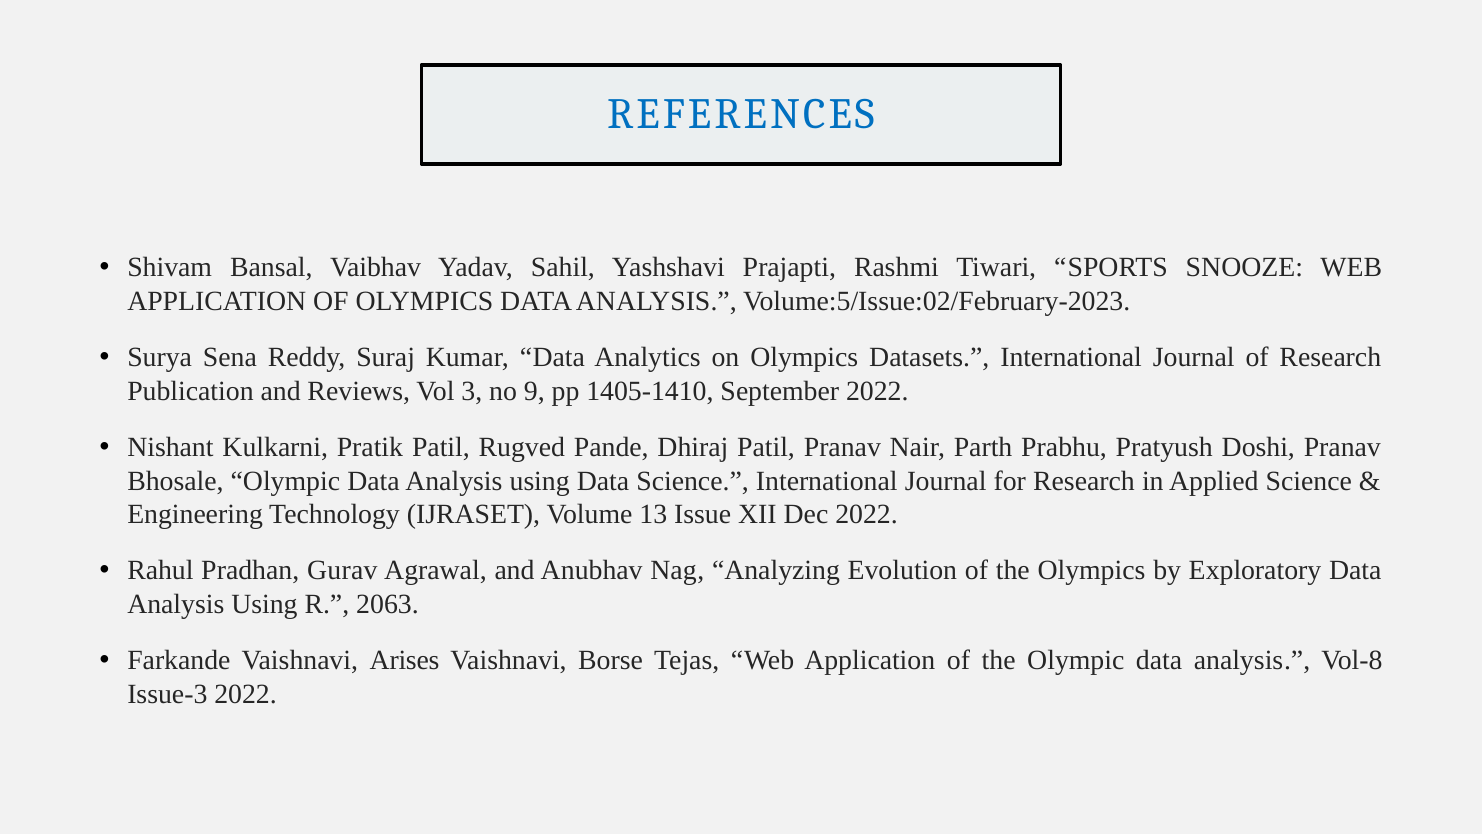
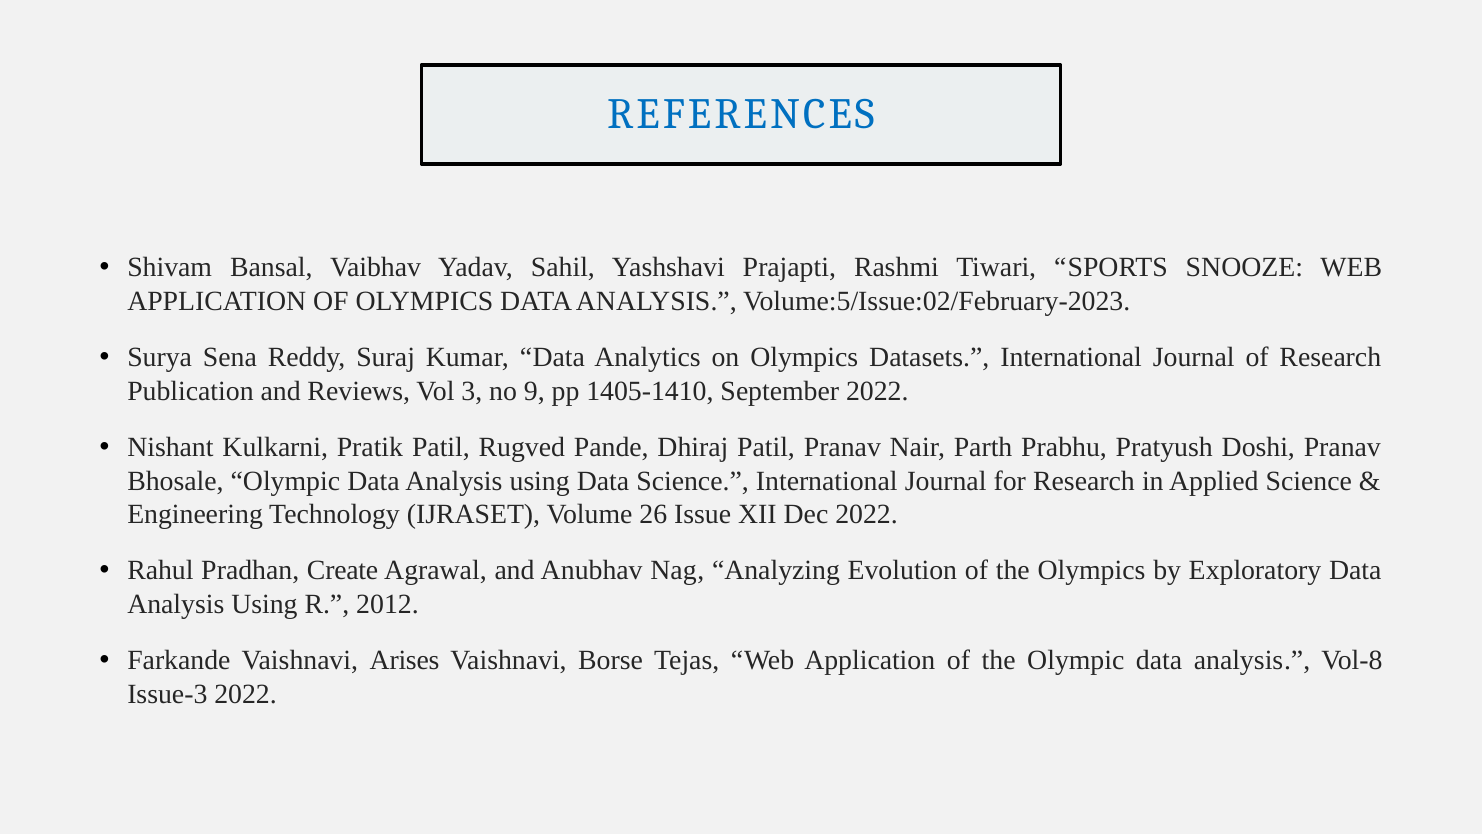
13: 13 -> 26 (653, 514)
Gurav: Gurav -> Create (343, 570)
2063: 2063 -> 2012 (387, 604)
